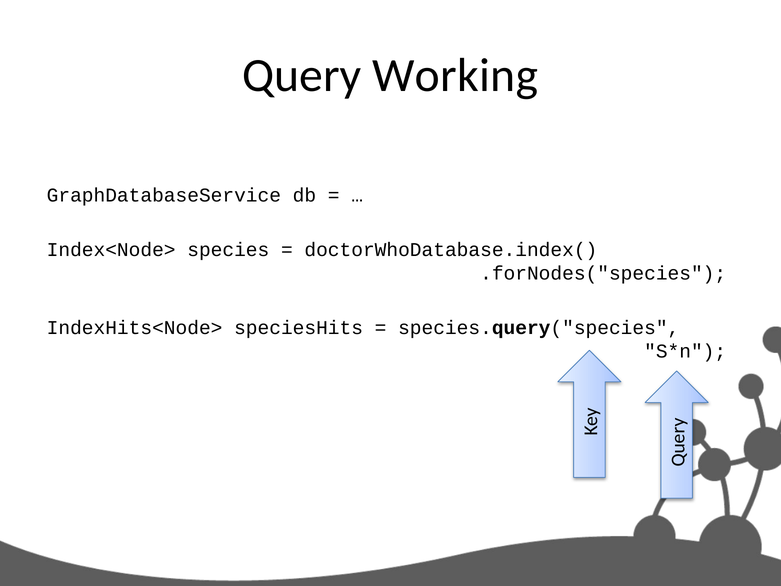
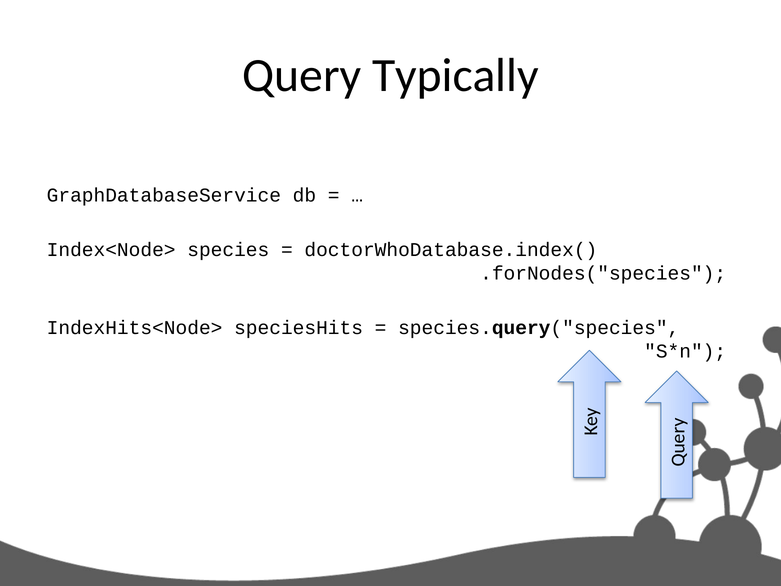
Working: Working -> Typically (455, 76)
